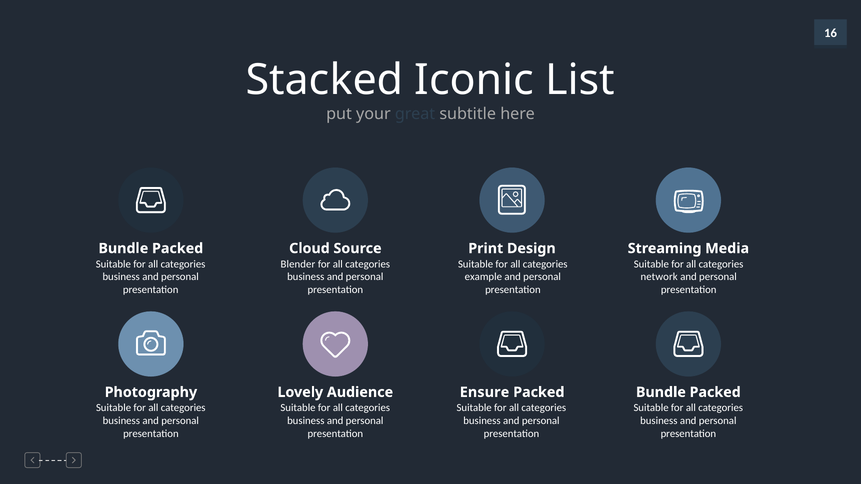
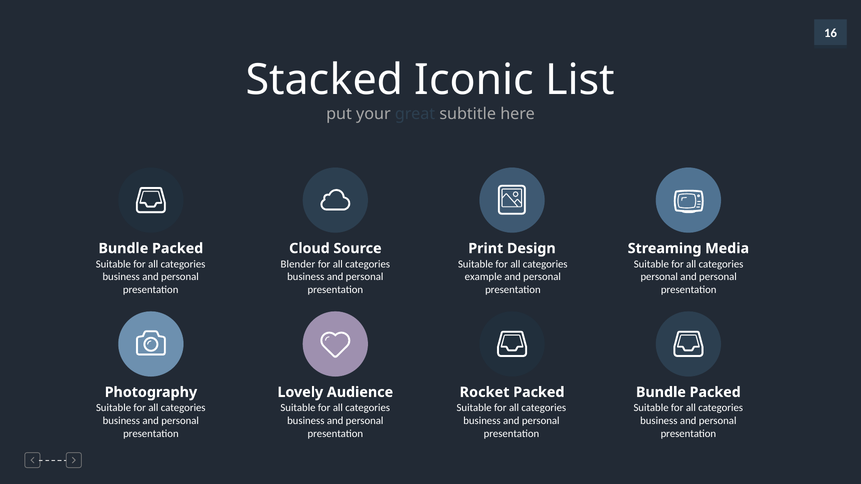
network: network -> personal (659, 277)
Ensure: Ensure -> Rocket (485, 392)
